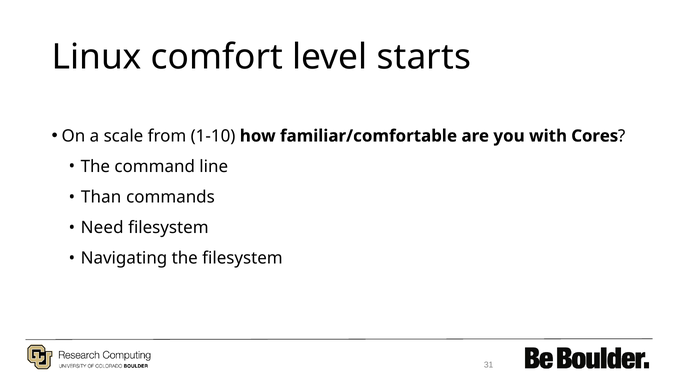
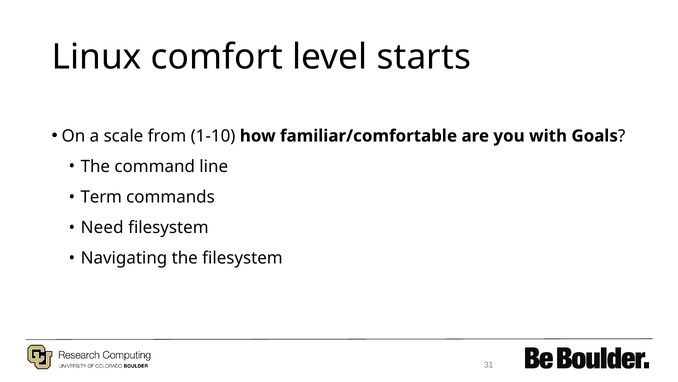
Cores: Cores -> Goals (595, 136)
Than: Than -> Term (101, 197)
